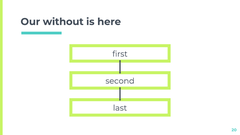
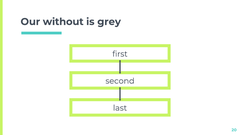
here: here -> grey (109, 22)
